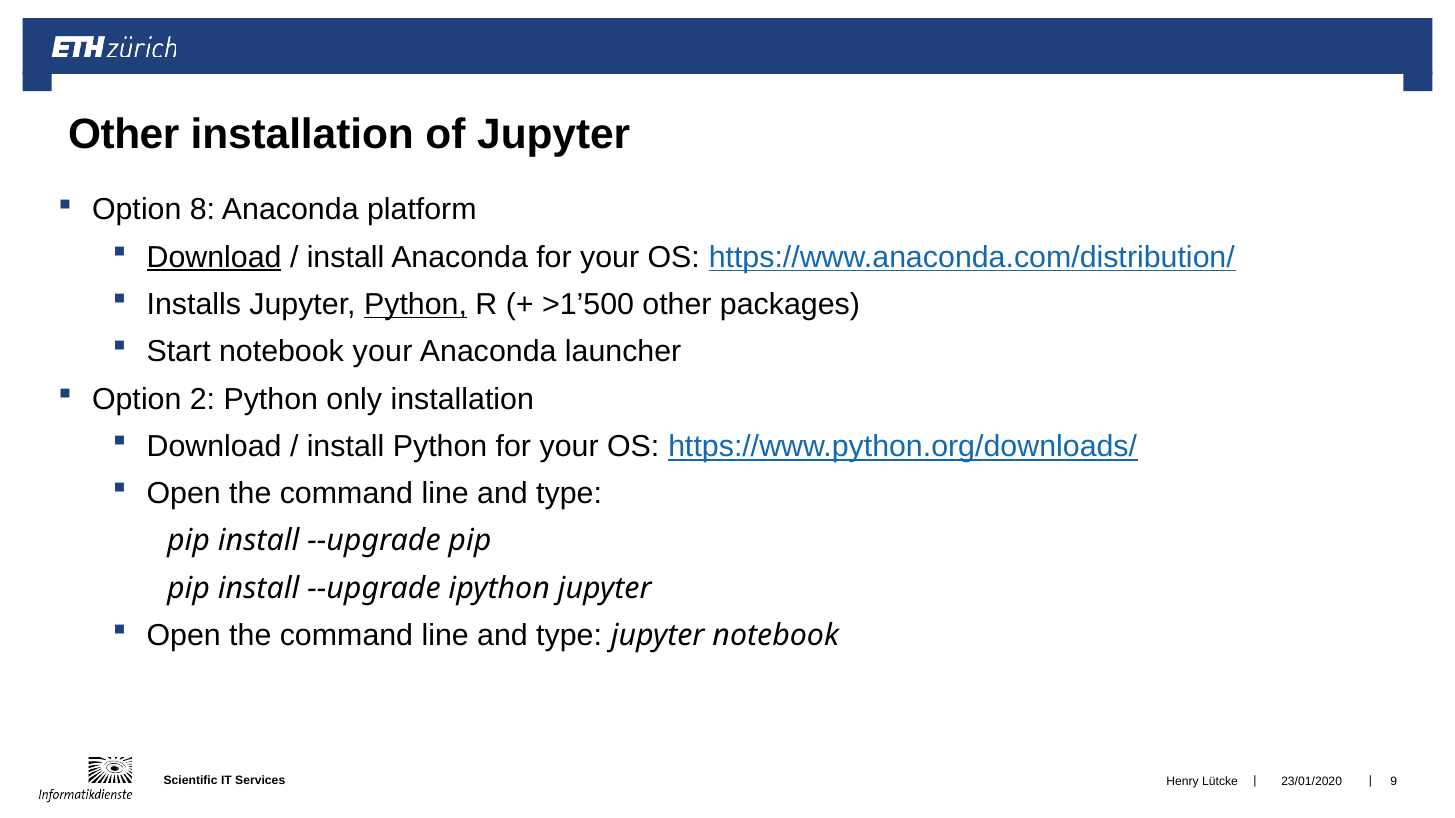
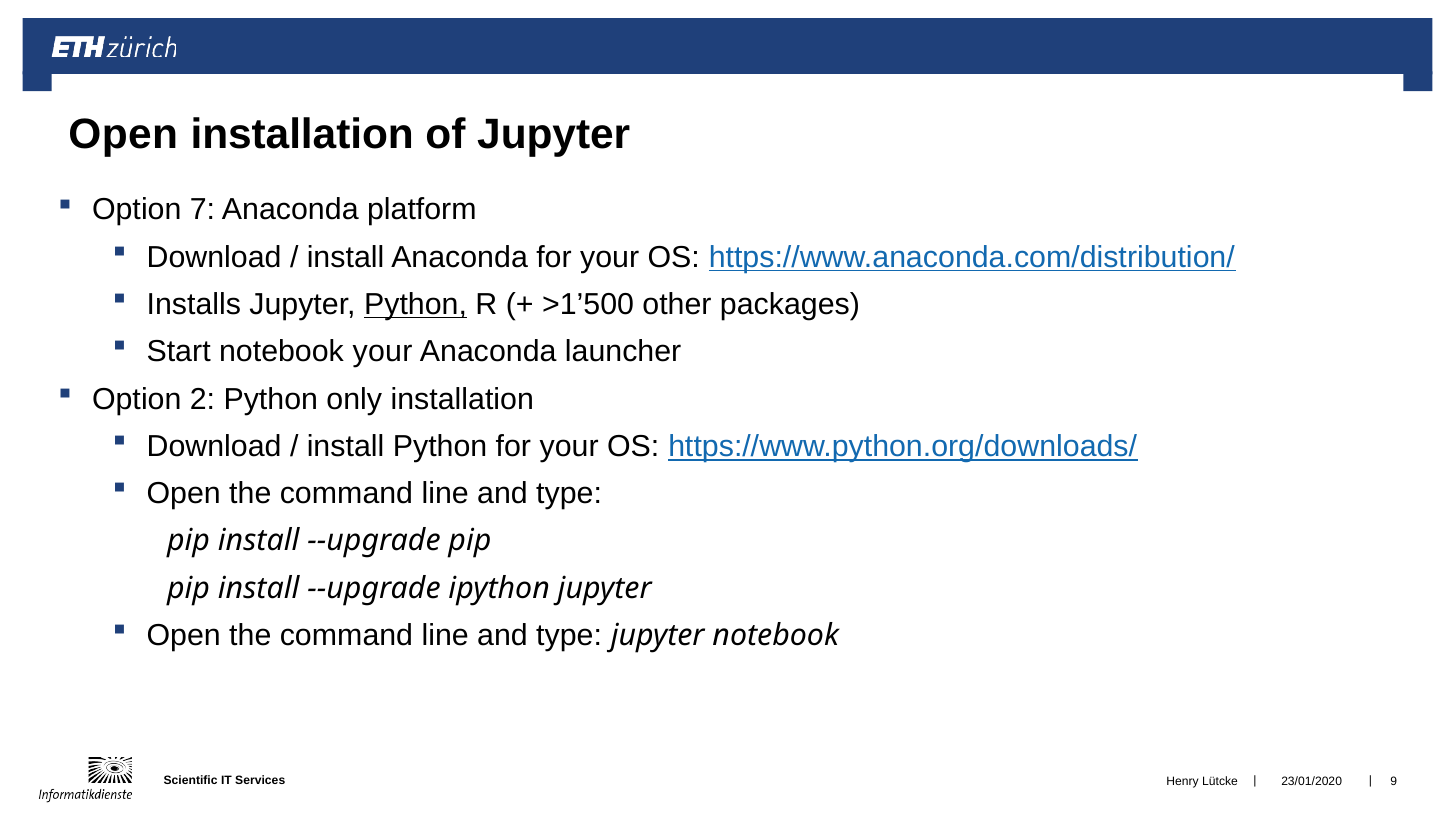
Other: Other -> Open (123, 135)
8: 8 -> 7 (203, 210)
Download underline: present -> none (214, 257)
